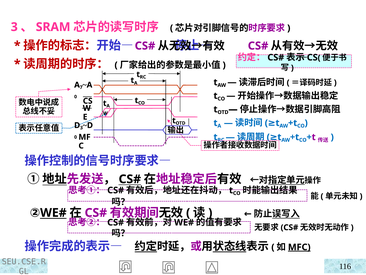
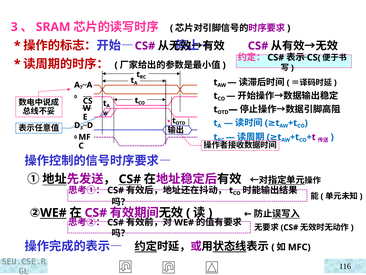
MFC underline: present -> none (299, 247)
